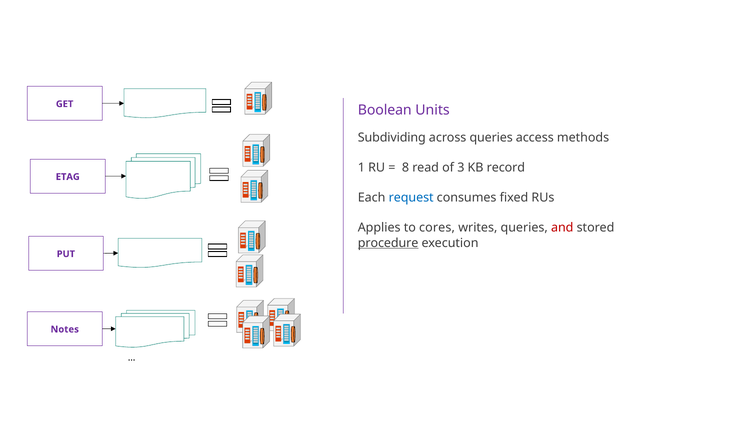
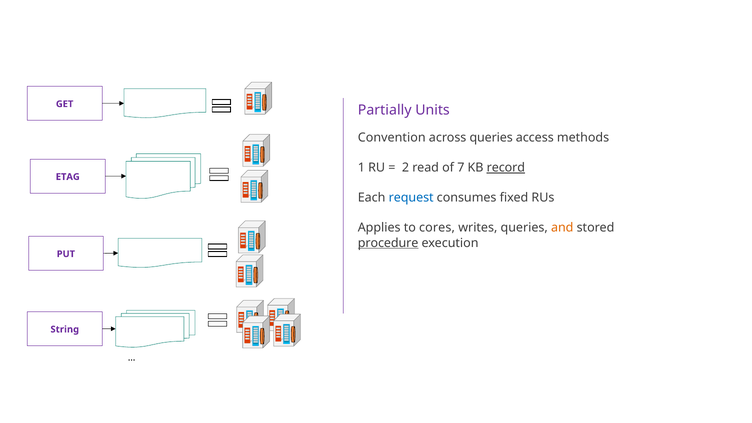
Boolean: Boolean -> Partially (385, 110)
Subdividing: Subdividing -> Convention (392, 138)
8: 8 -> 2 (405, 168)
3: 3 -> 7 (461, 168)
record underline: none -> present (506, 168)
and colour: red -> orange (562, 228)
Notes: Notes -> String (65, 329)
